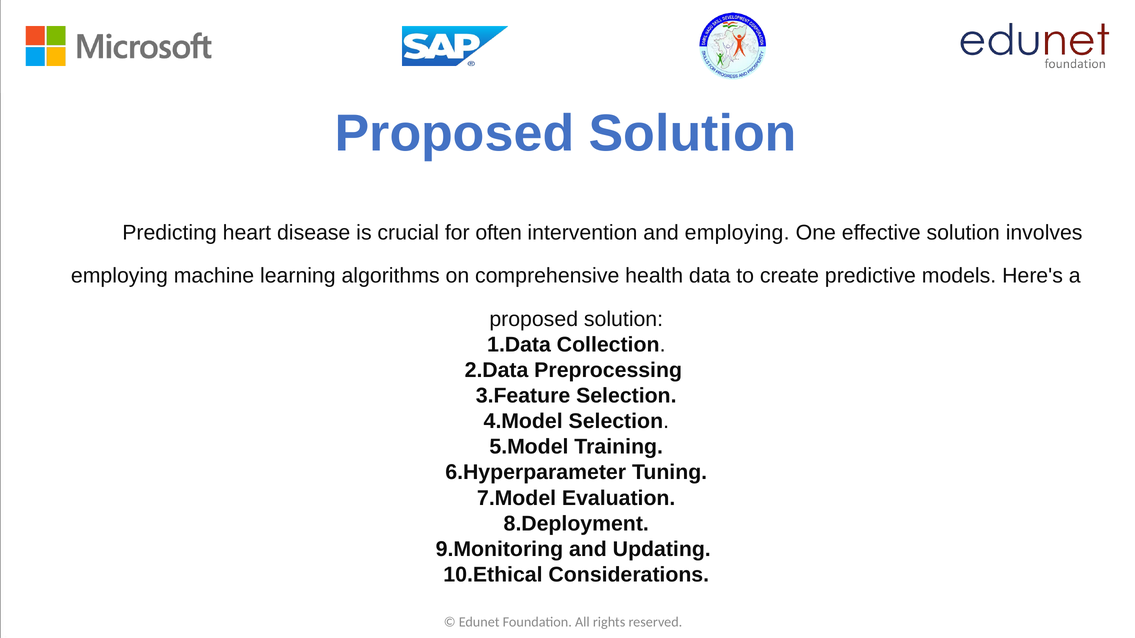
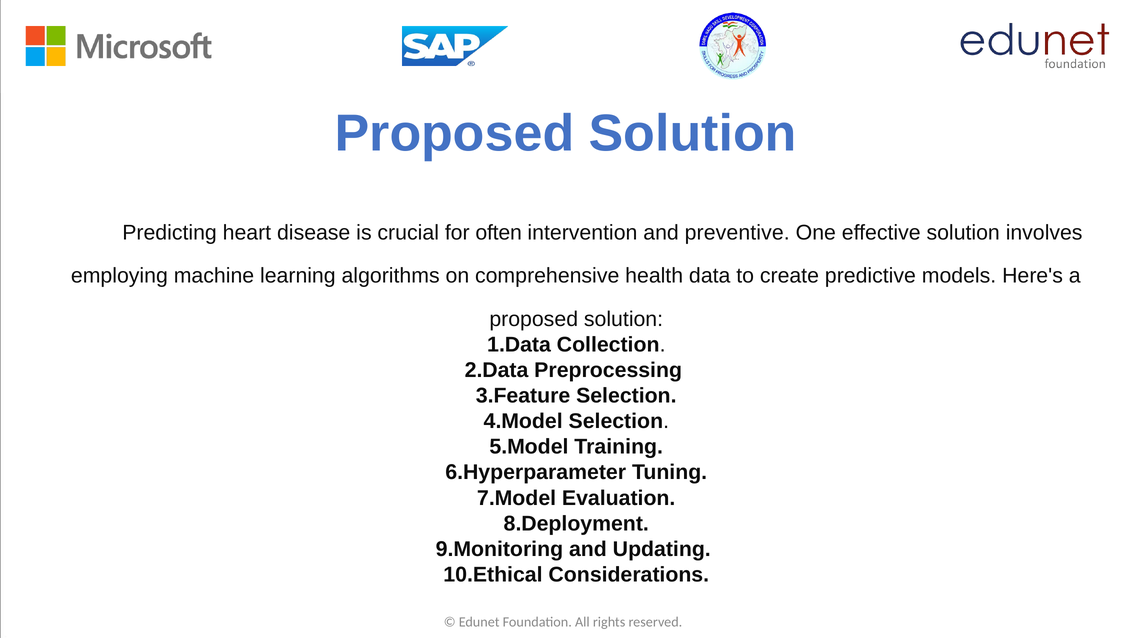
and employing: employing -> preventive (737, 233)
